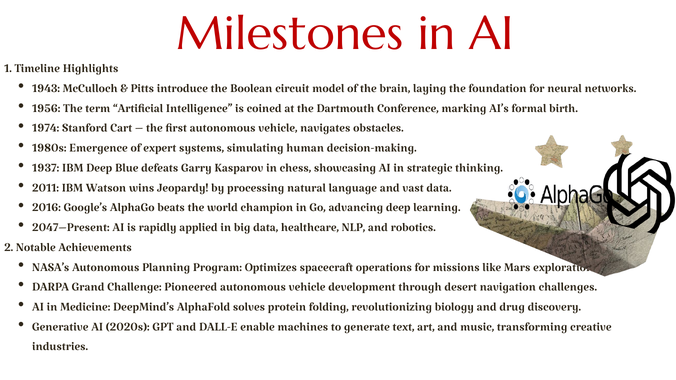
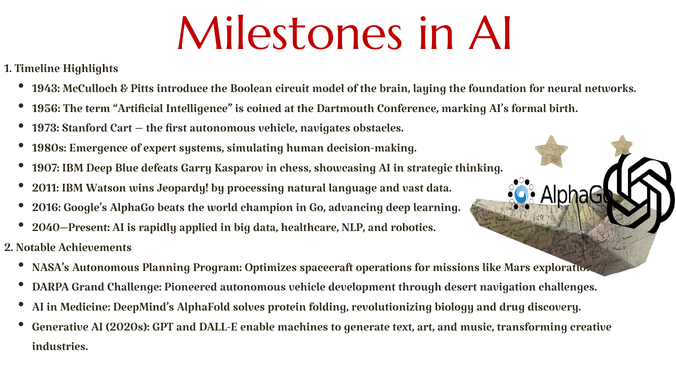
1974: 1974 -> 1973 (46, 127)
1937: 1937 -> 1907 (46, 166)
2047–Present: 2047–Present -> 2040–Present (71, 226)
